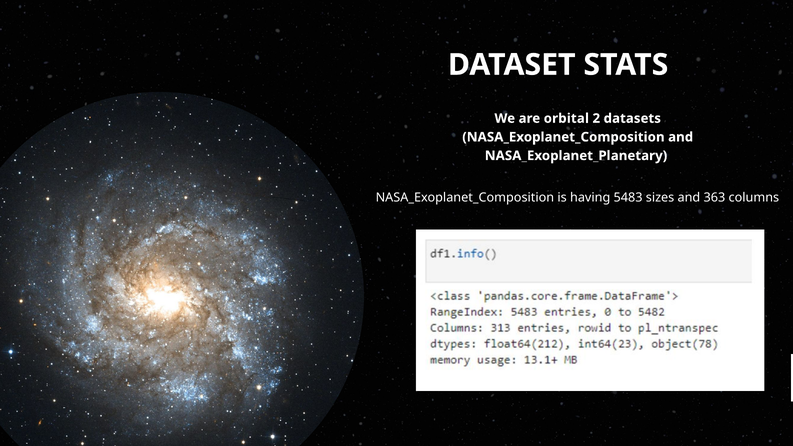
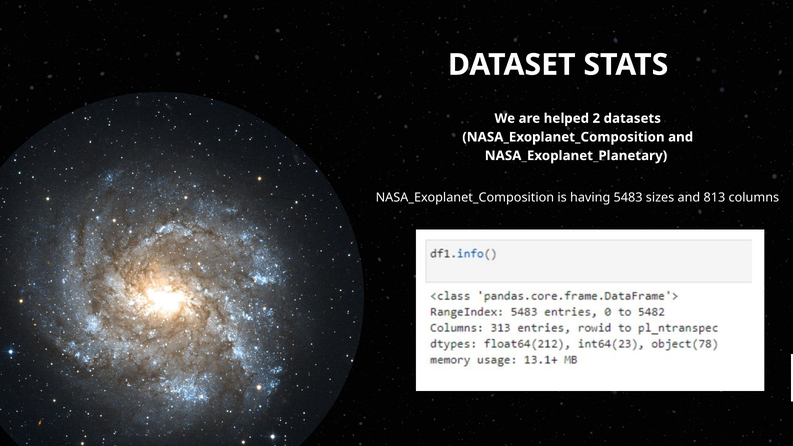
orbital: orbital -> helped (566, 118)
363: 363 -> 813 (714, 198)
